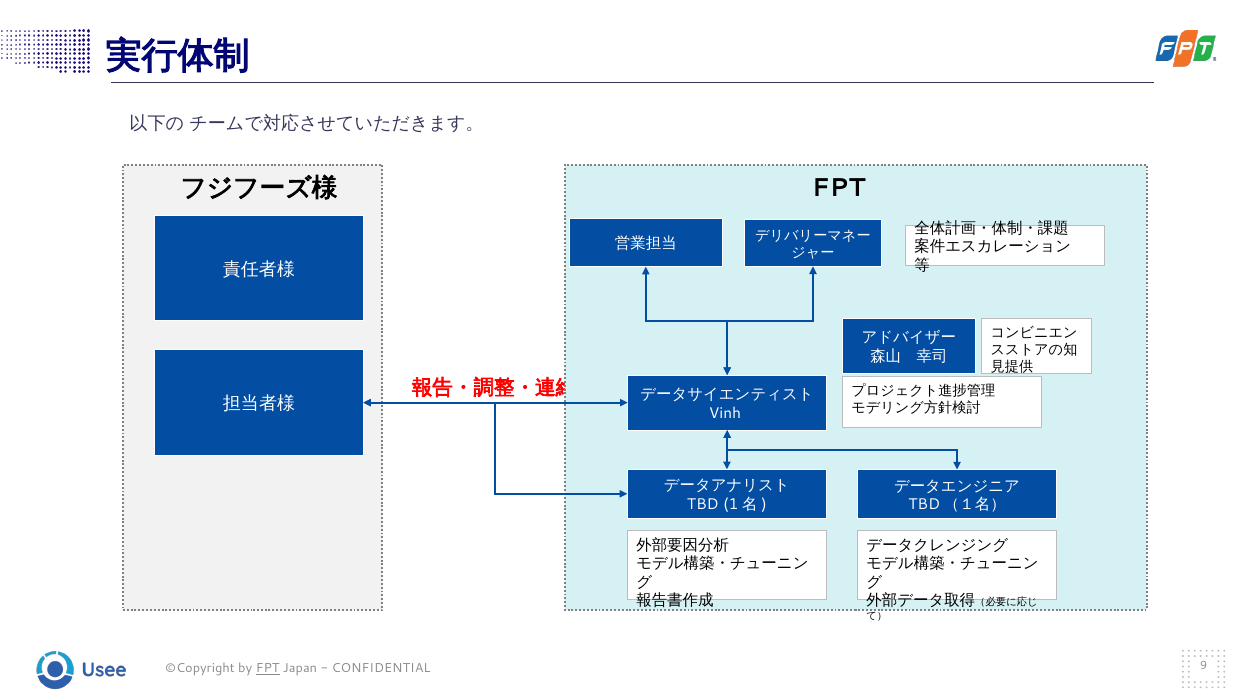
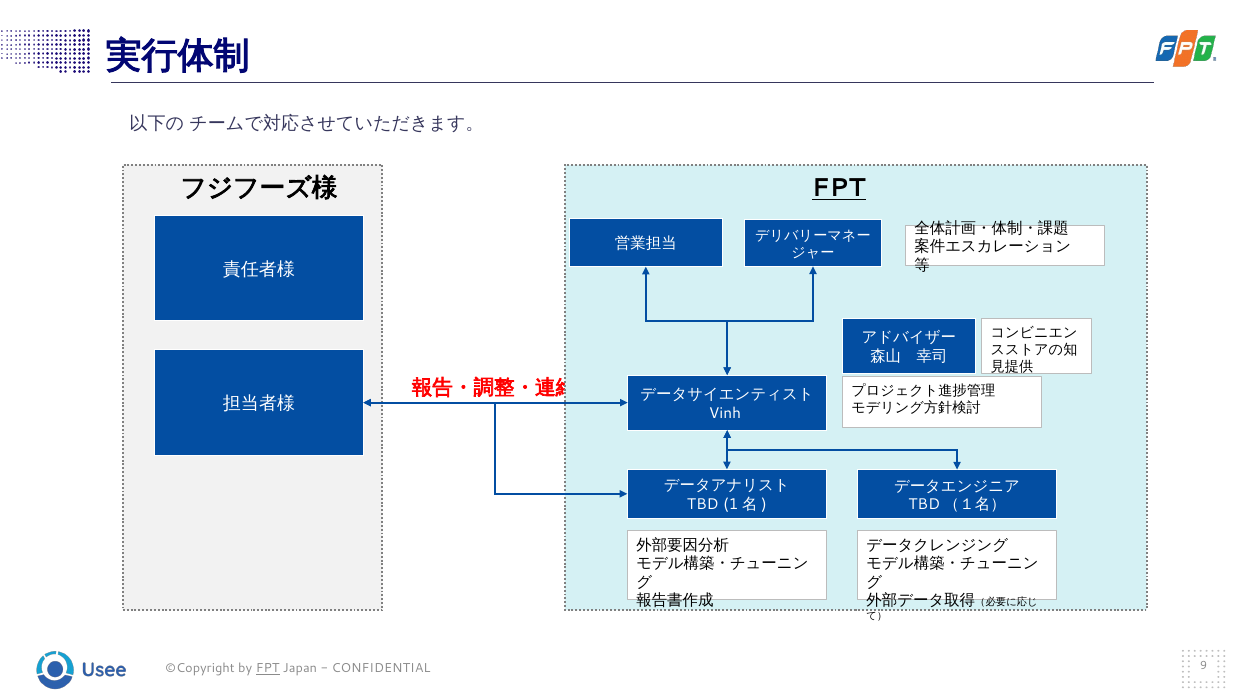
FPT underline: none -> present (839, 189)
